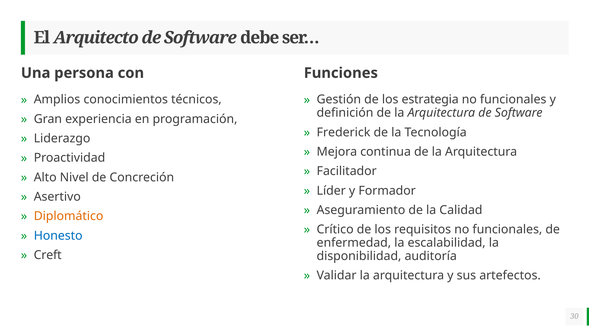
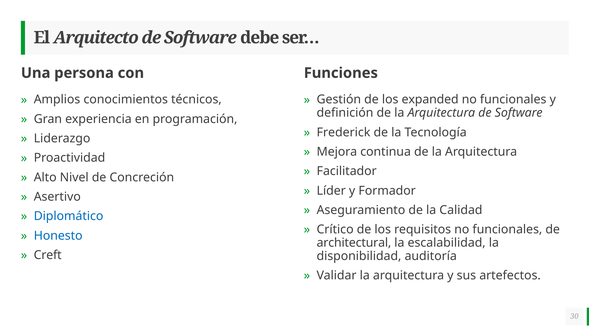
estrategia: estrategia -> expanded (430, 99)
Diplomático colour: orange -> blue (69, 216)
enfermedad: enfermedad -> architectural (354, 242)
